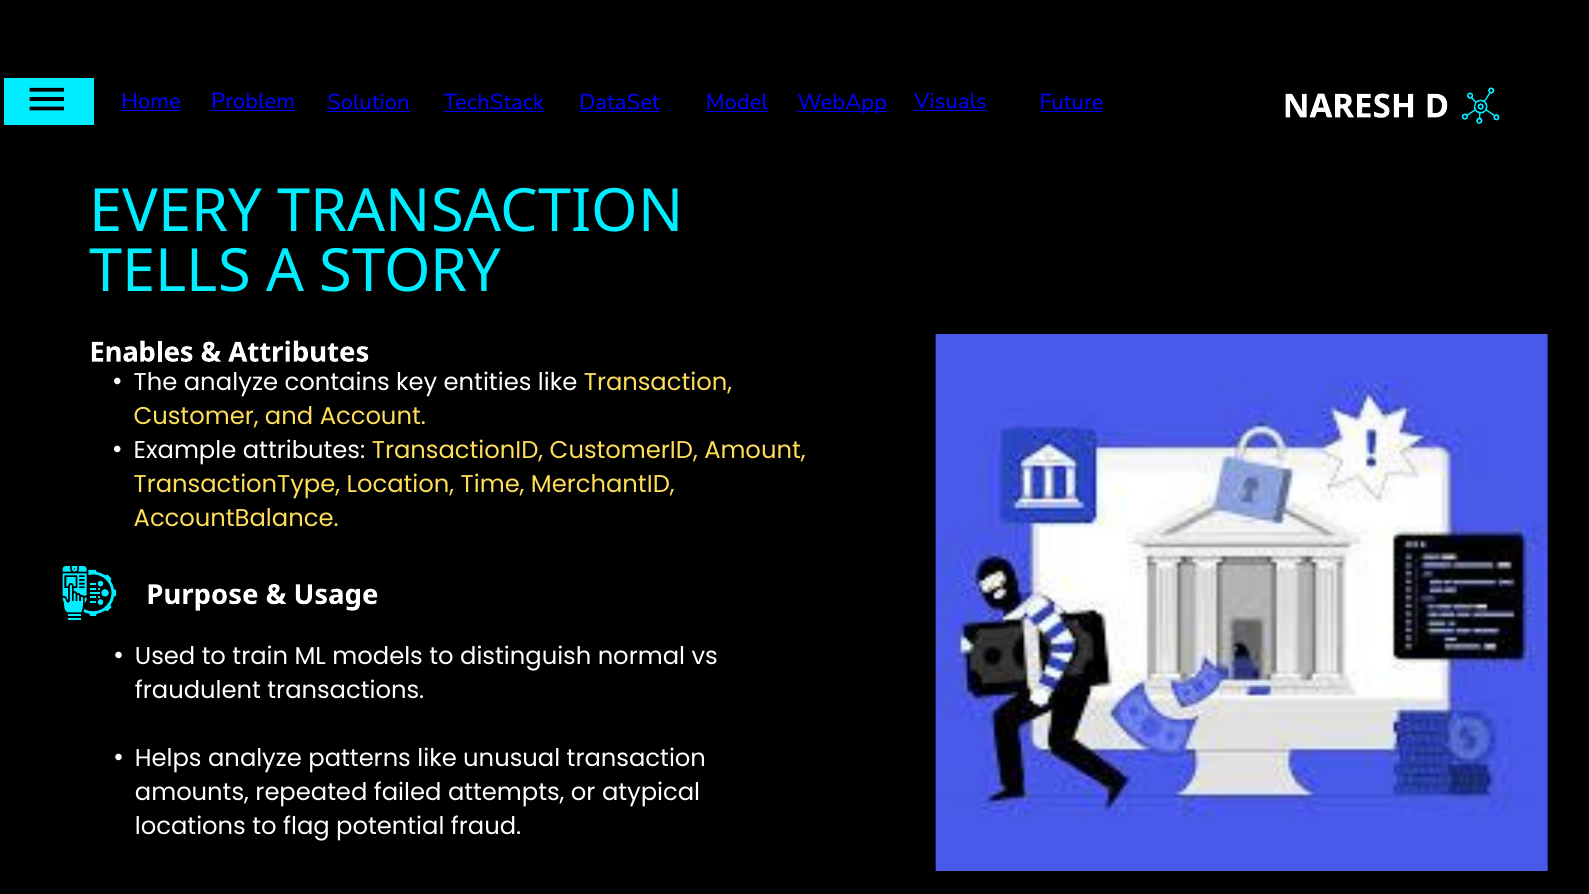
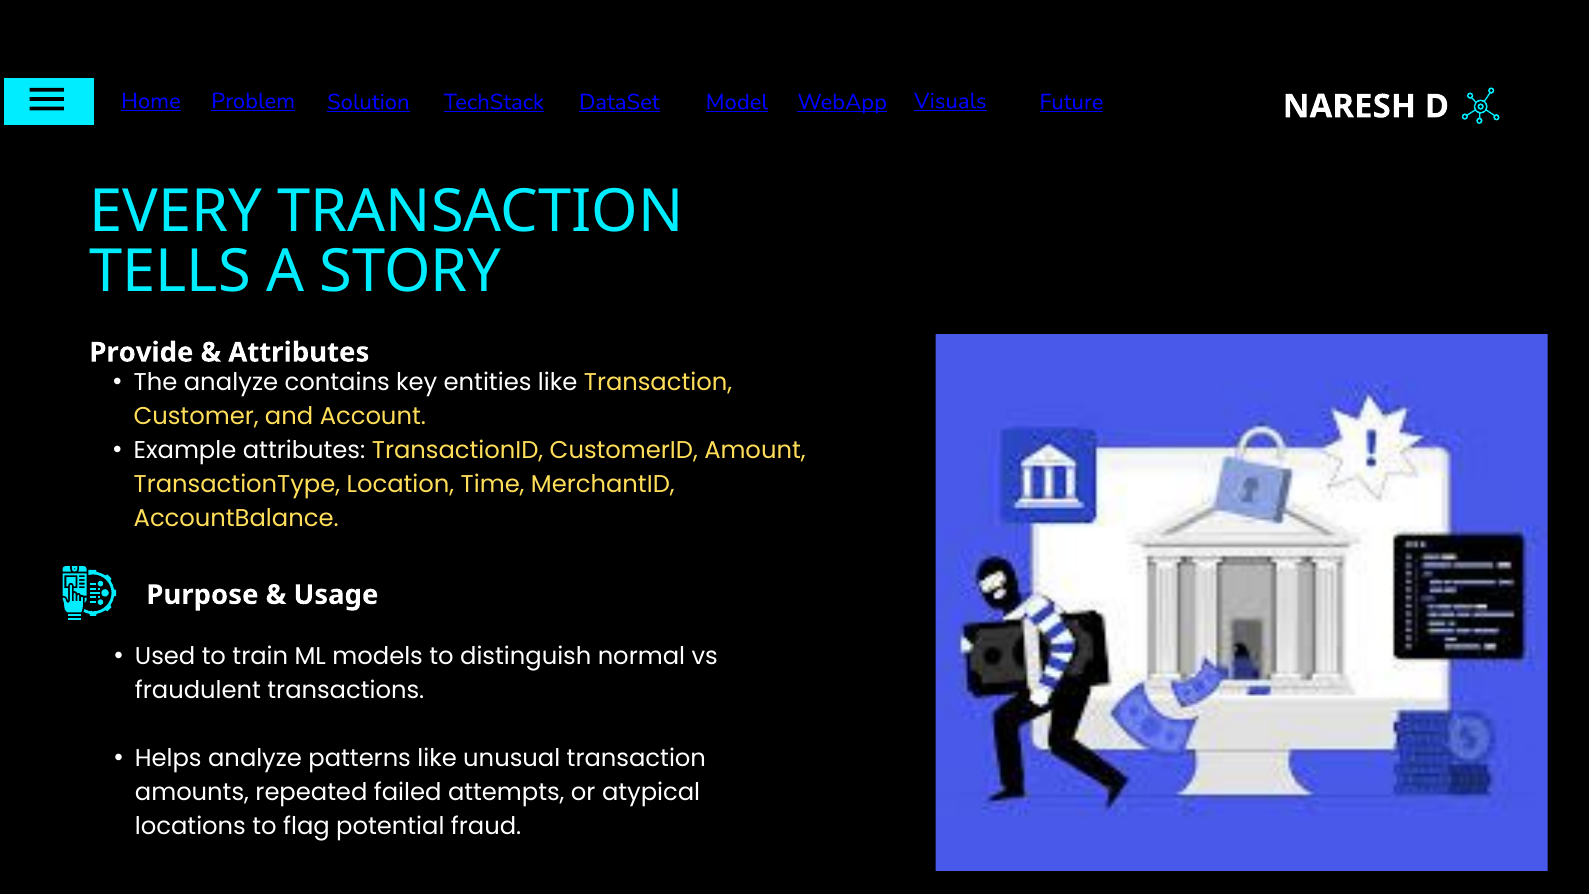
Enables: Enables -> Provide (141, 352)
